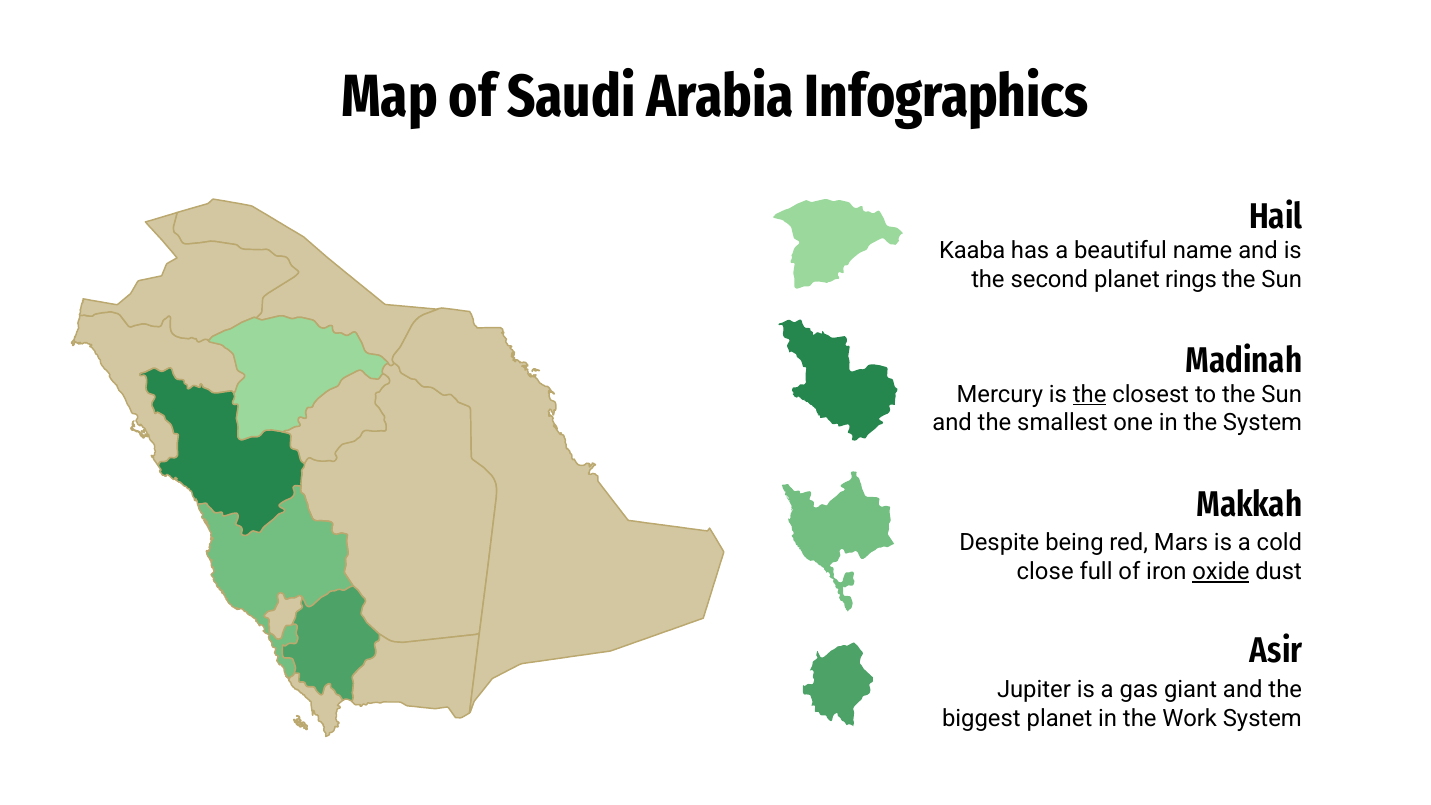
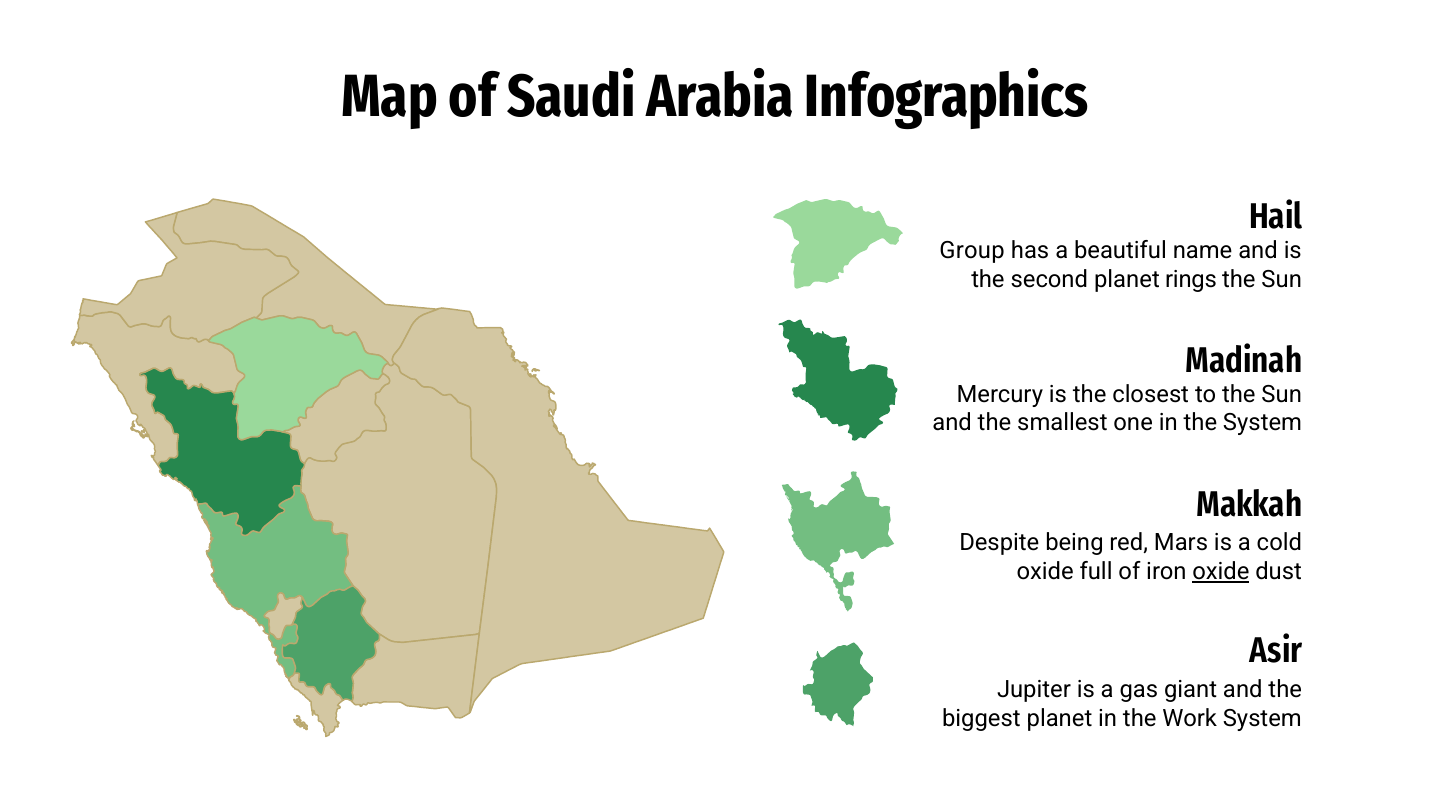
Kaaba: Kaaba -> Group (972, 251)
the underline: present -> none (1090, 394)
close: close -> oxide (1045, 572)
